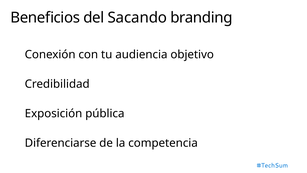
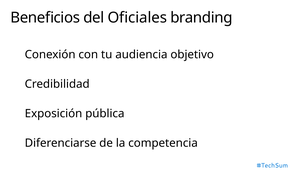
Sacando: Sacando -> Oficiales (137, 18)
